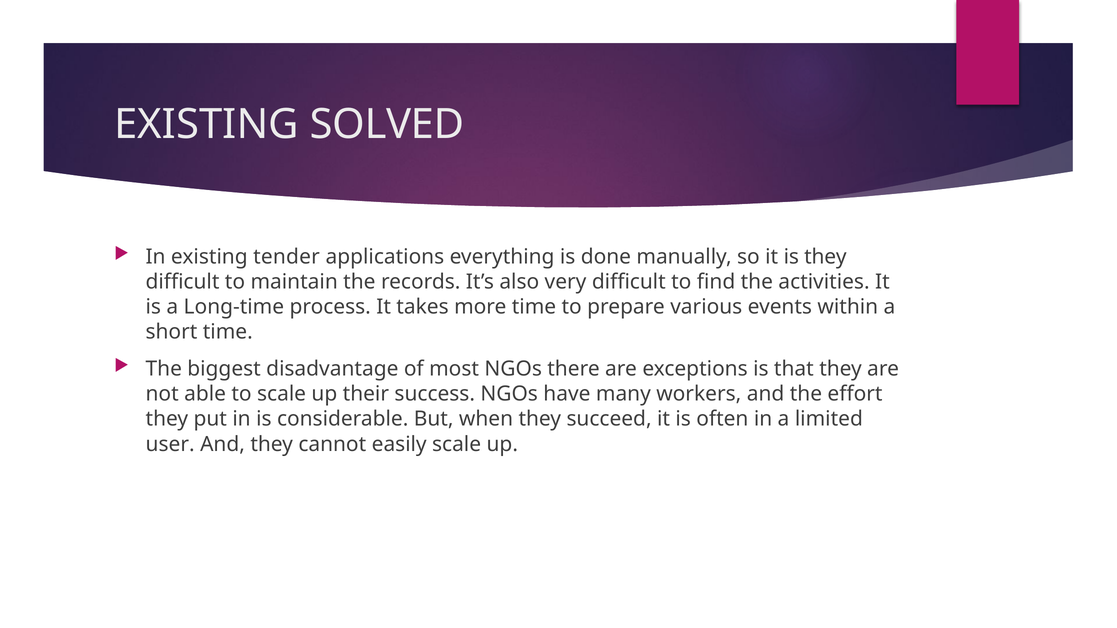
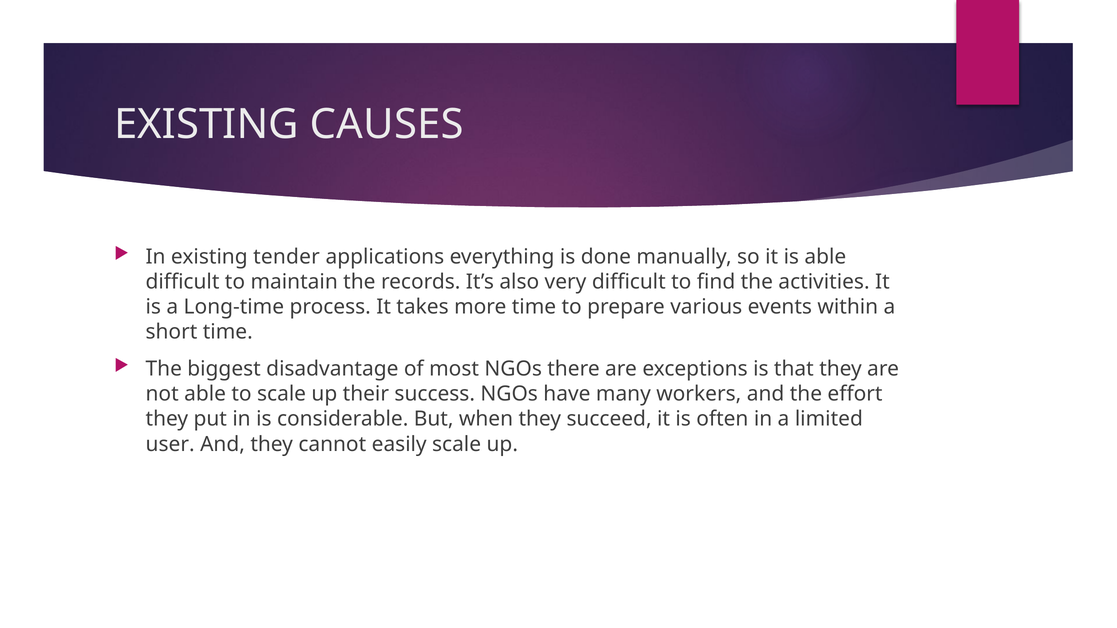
SOLVED: SOLVED -> CAUSES (387, 125)
is they: they -> able (825, 257)
